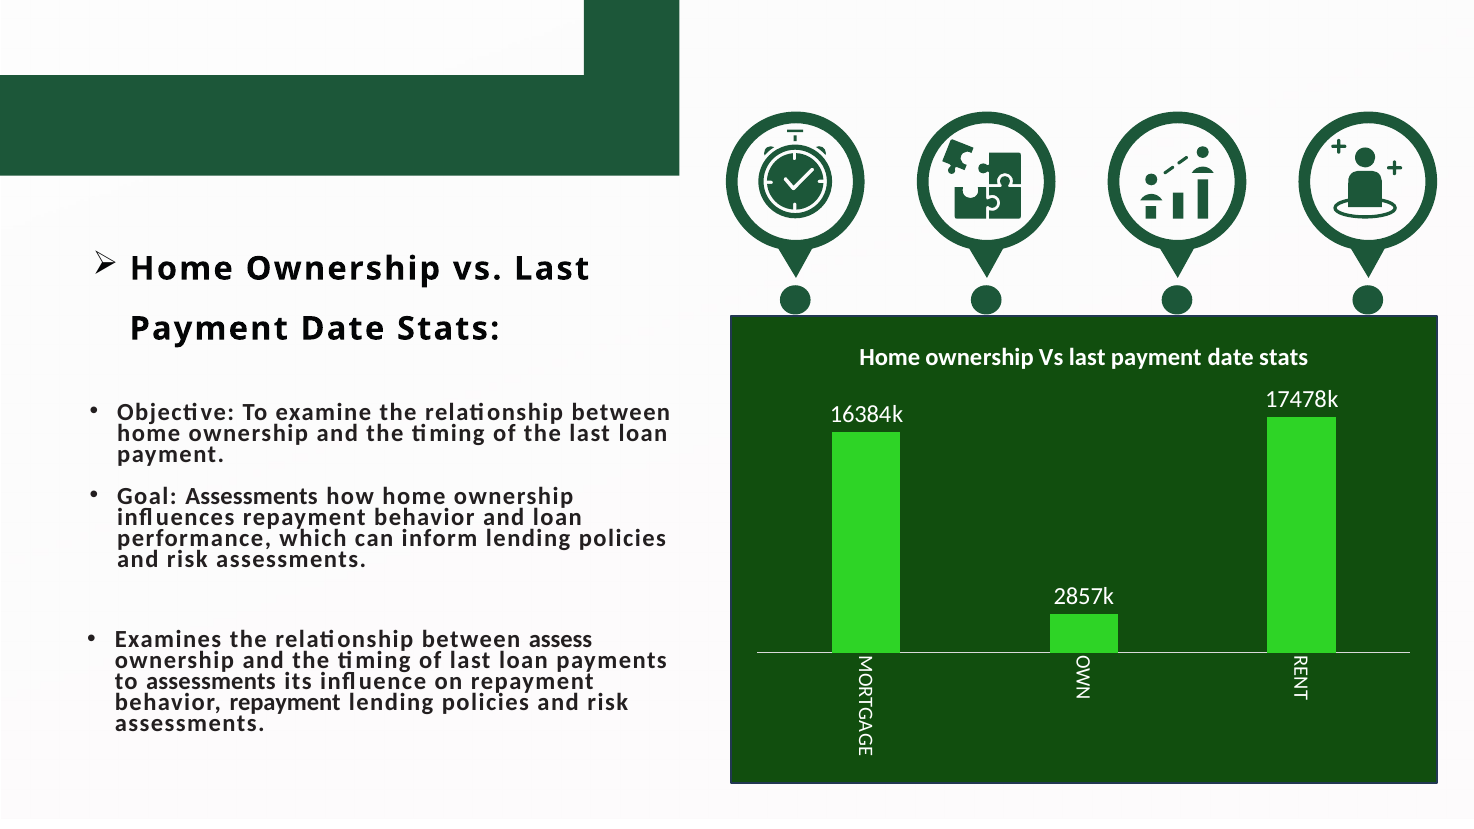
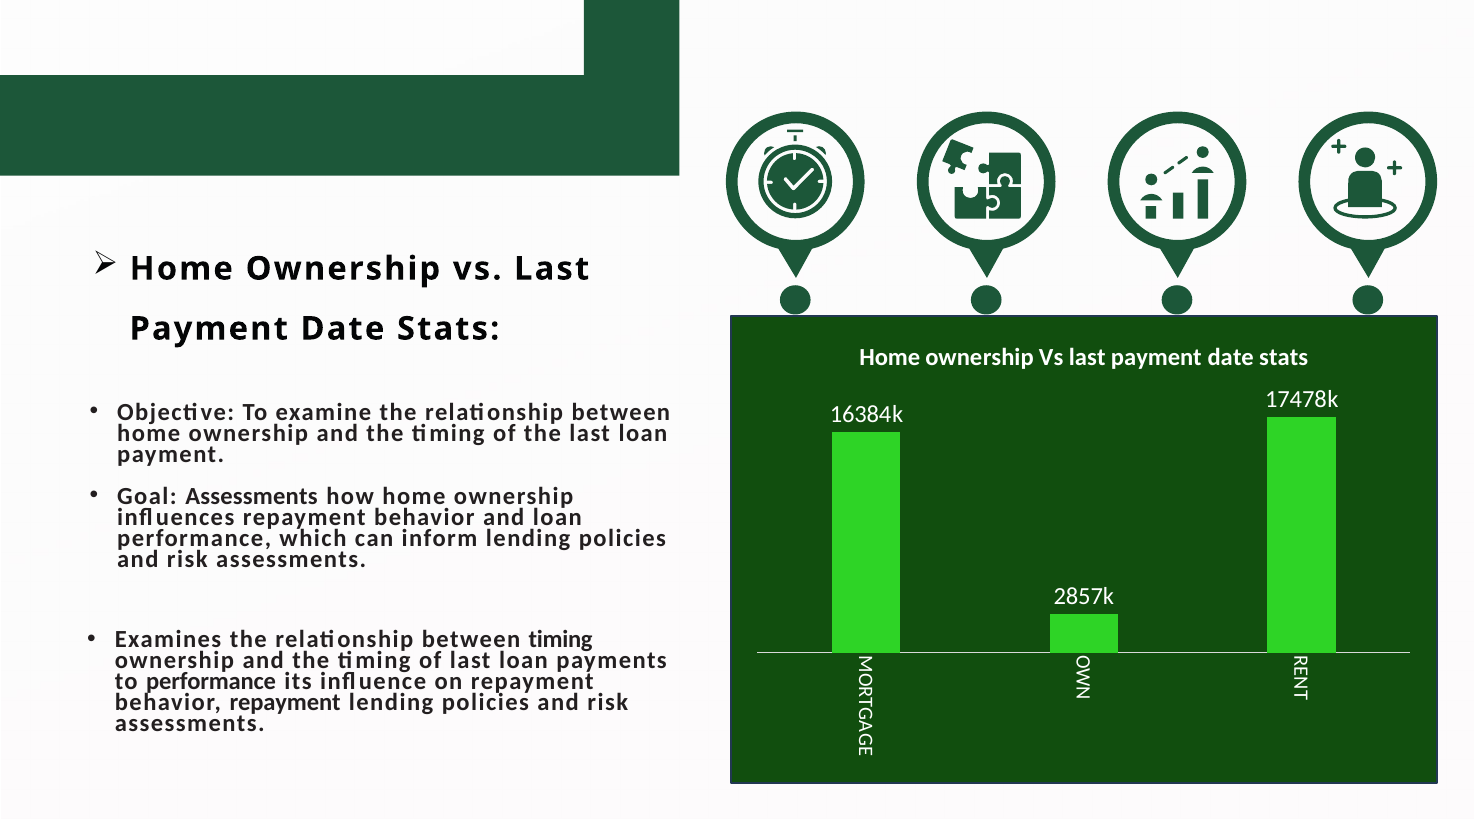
between assess: assess -> timing (561, 640)
to assessments: assessments -> performance (211, 682)
